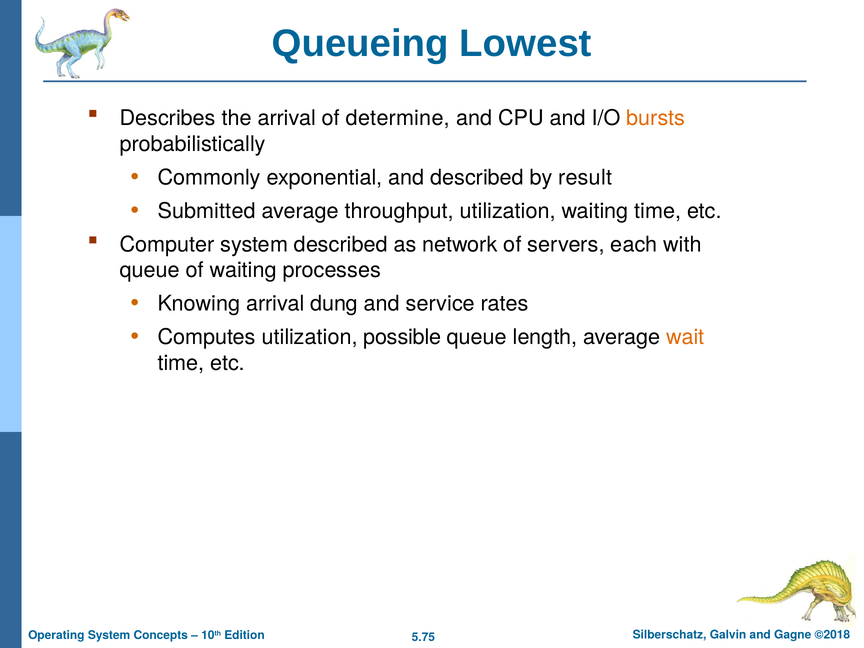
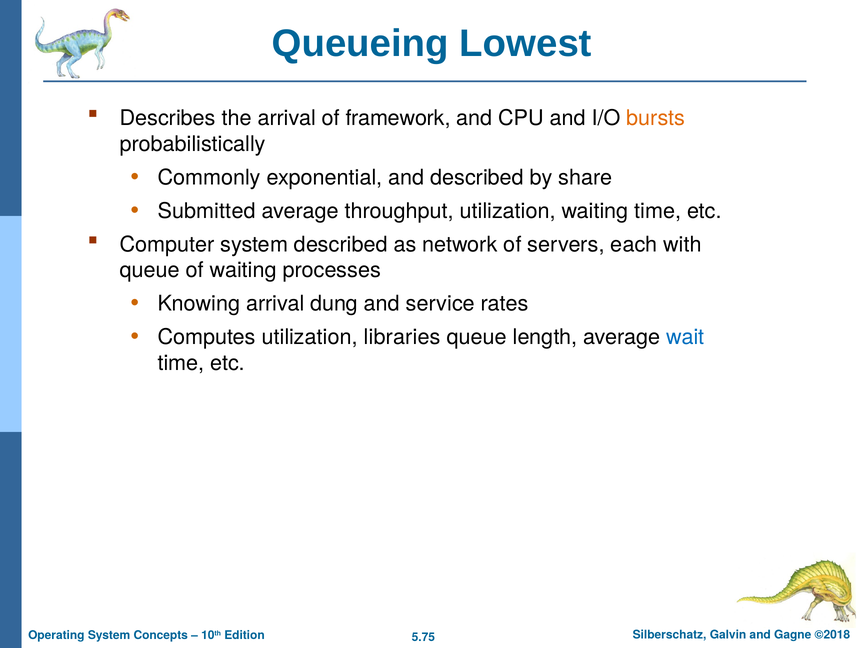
determine: determine -> framework (398, 118)
result: result -> share (585, 177)
possible: possible -> libraries (402, 337)
wait colour: orange -> blue (685, 337)
